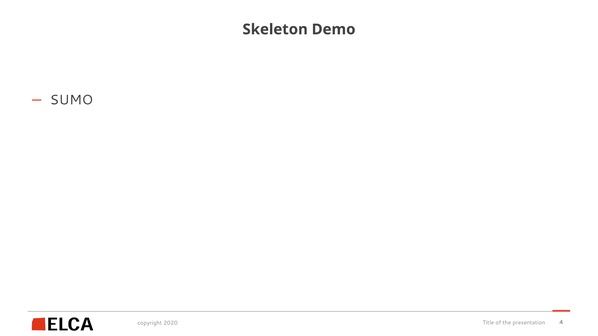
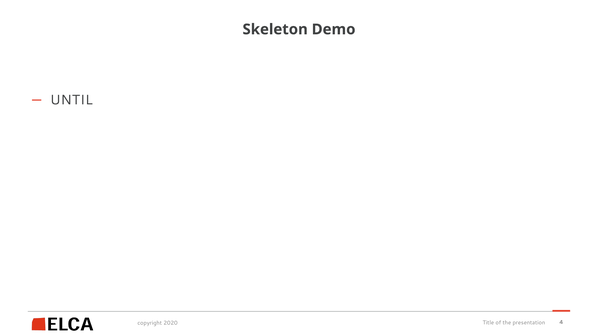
SUMO: SUMO -> UNTIL (71, 100)
